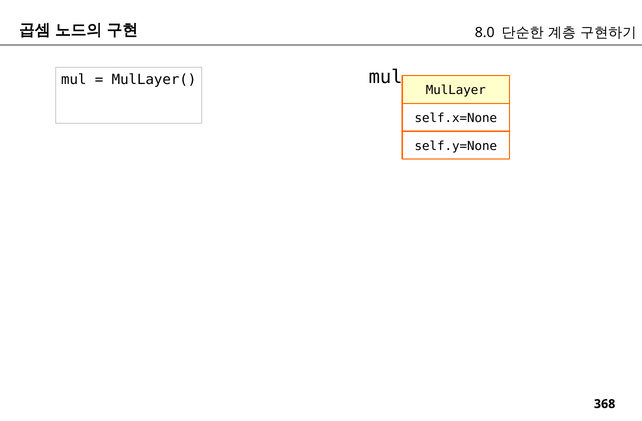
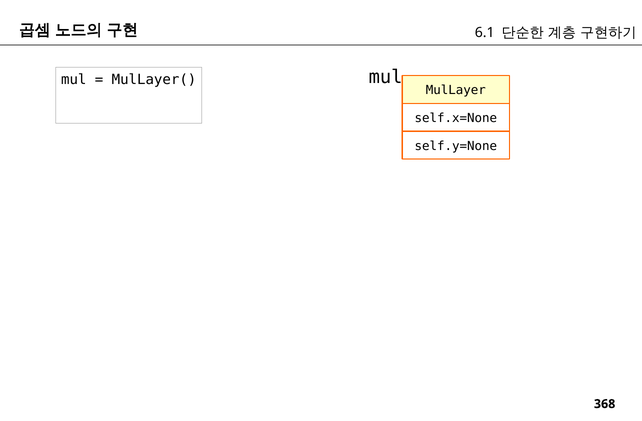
8.0: 8.0 -> 6.1 (485, 33)
